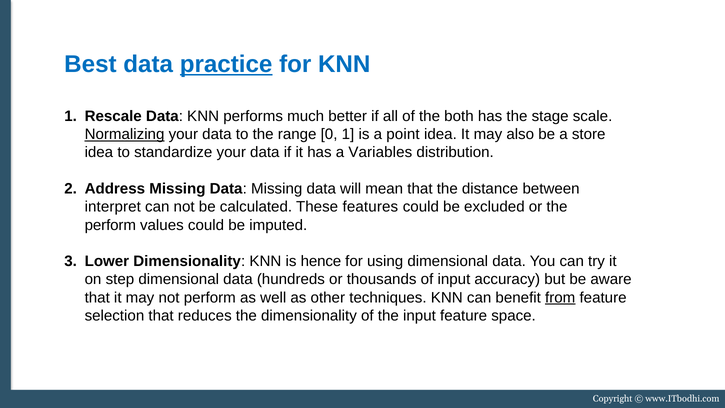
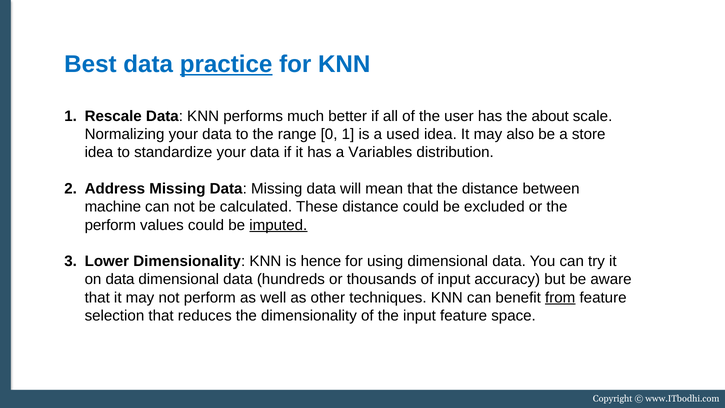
both: both -> user (459, 116)
stage: stage -> about (550, 116)
Normalizing underline: present -> none (125, 134)
point: point -> used (403, 134)
interpret: interpret -> machine (113, 207)
These features: features -> distance (370, 207)
imputed underline: none -> present (278, 225)
on step: step -> data (120, 279)
